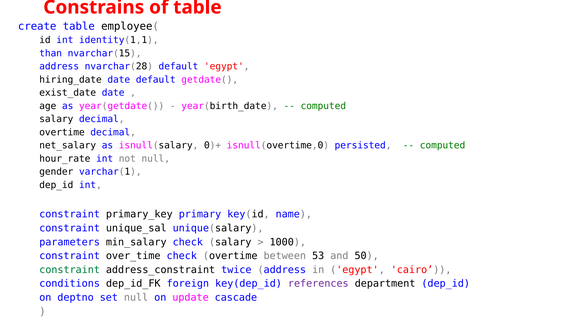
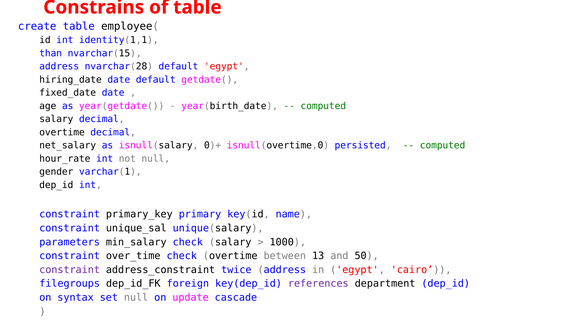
exist_date: exist_date -> fixed_date (68, 93)
53: 53 -> 13 (318, 255)
constraint colour: green -> purple (70, 269)
conditions: conditions -> filegroups (70, 283)
deptno: deptno -> syntax (76, 297)
